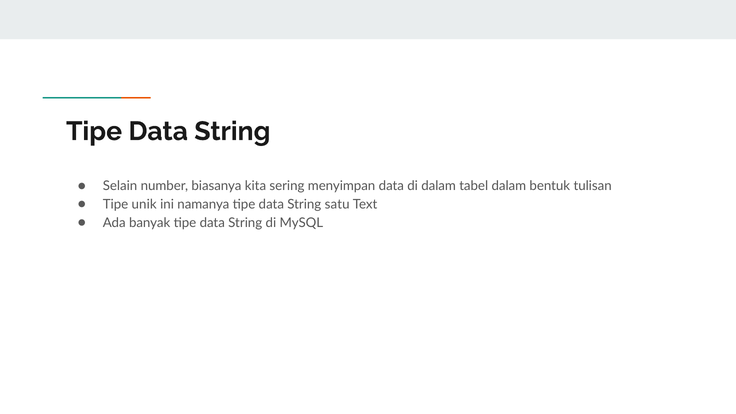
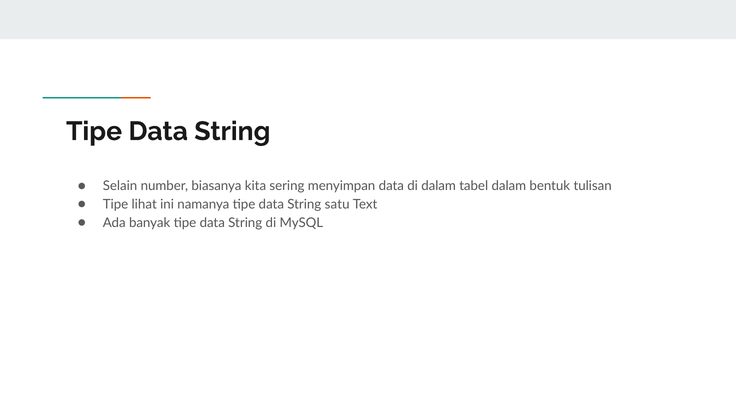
unik: unik -> lihat (144, 204)
